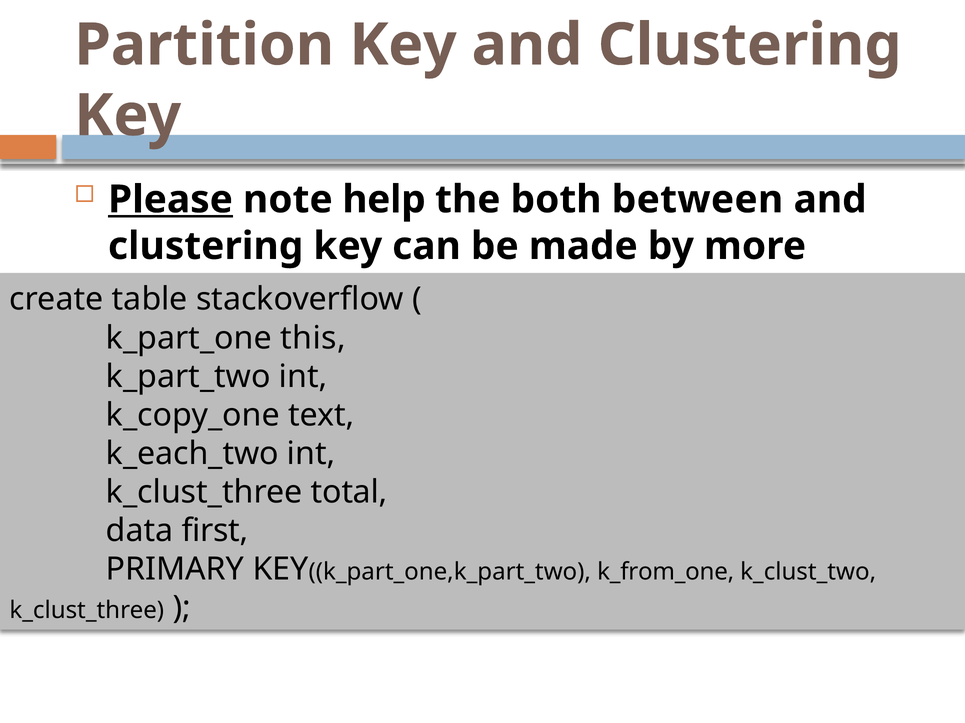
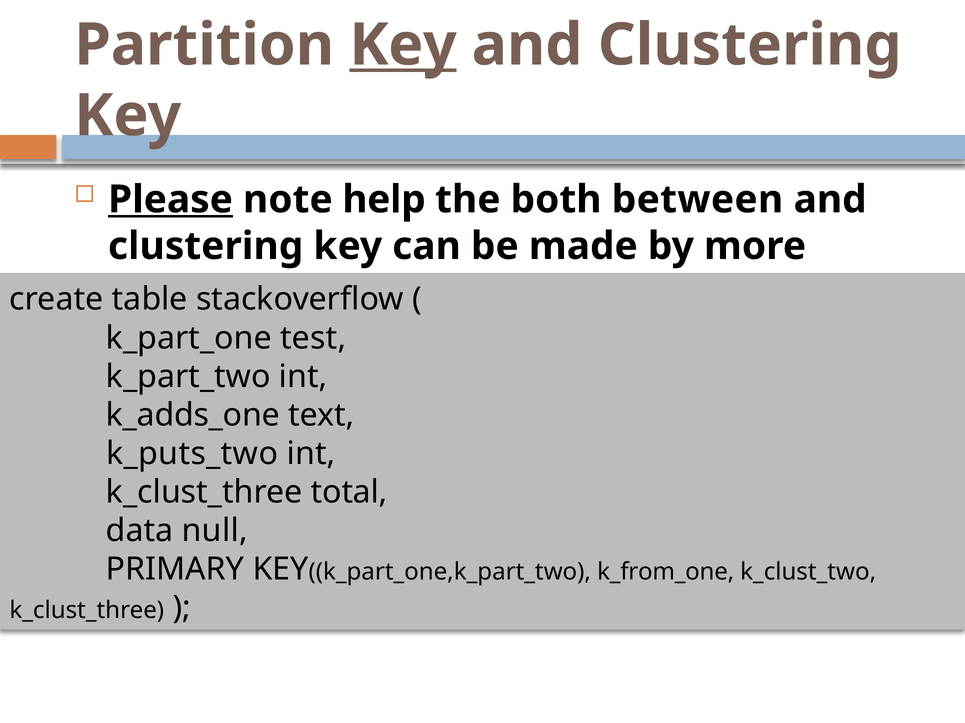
Key underline: none -> present (403, 45)
this: this -> test (313, 338)
k_copy_one: k_copy_one -> k_adds_one (193, 416)
k_each_two: k_each_two -> k_puts_two (192, 454)
first: first -> null (215, 531)
